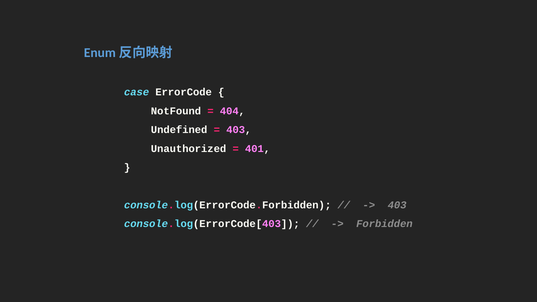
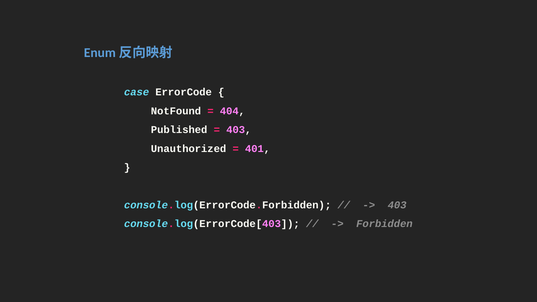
Undefined: Undefined -> Published (179, 130)
